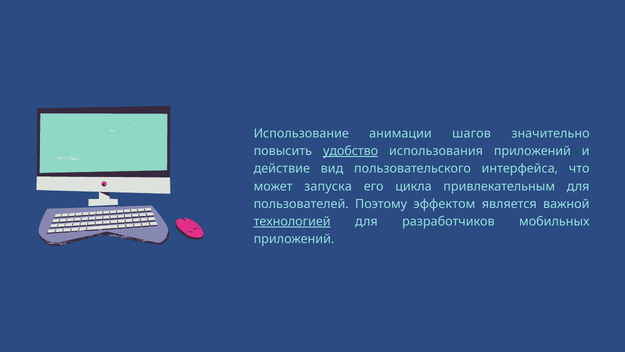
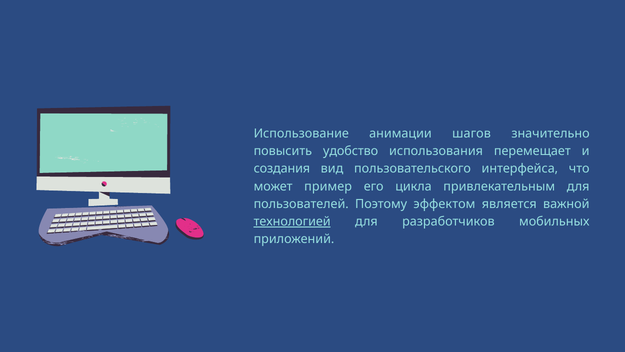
удобство underline: present -> none (351, 151)
использования приложений: приложений -> перемещает (532, 151)
действие: действие -> создания (282, 169)
запуска: запуска -> пример (328, 186)
